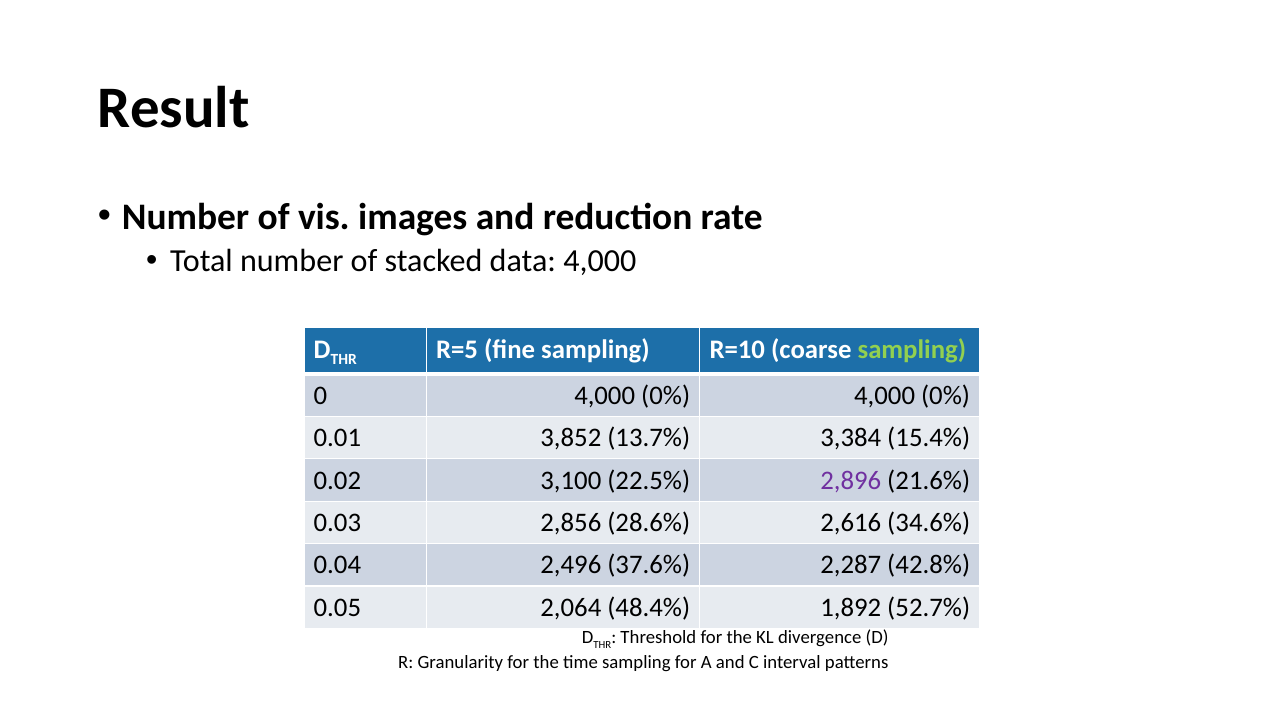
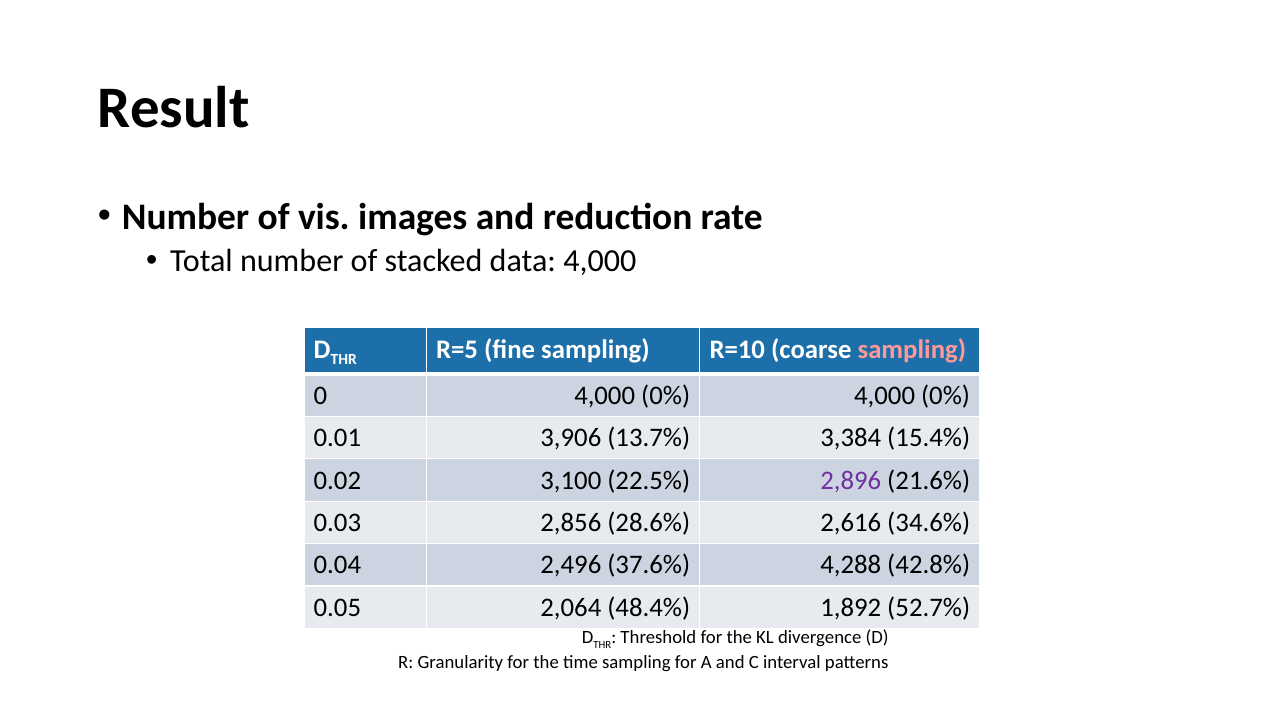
sampling colour: light green -> pink (912, 349)
3,852: 3,852 -> 3,906 (571, 438)
2,287: 2,287 -> 4,288 (851, 565)
